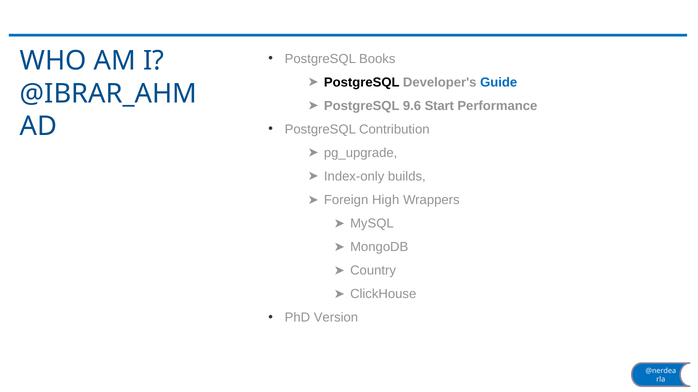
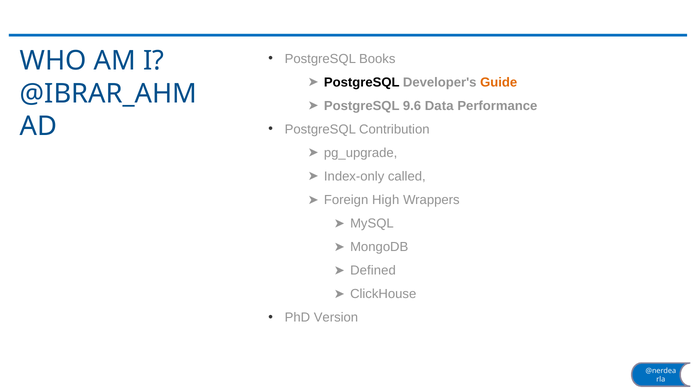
Guide colour: blue -> orange (499, 82)
Start: Start -> Data (439, 106)
builds: builds -> called (407, 177)
Country: Country -> Defined (373, 271)
